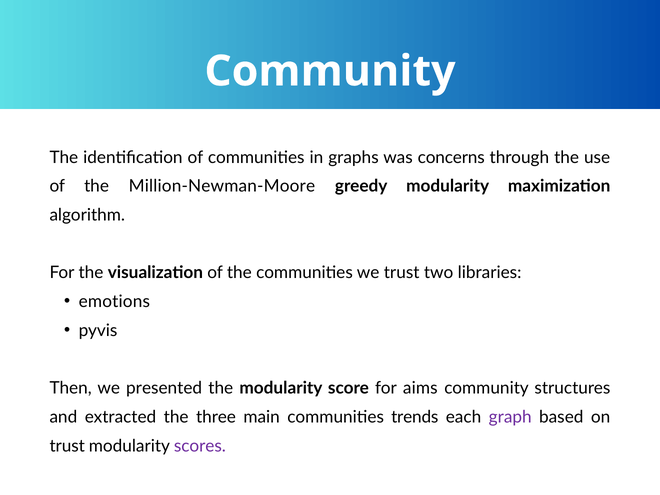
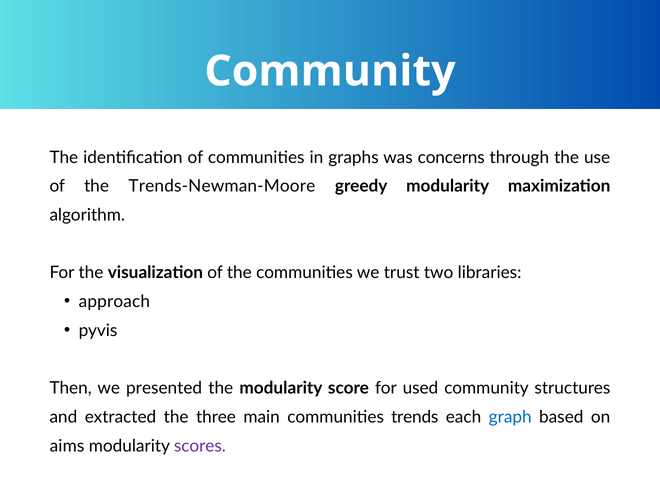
Million-Newman-Moore: Million-Newman-Moore -> Trends-Newman-Moore (222, 186)
emotions: emotions -> approach (114, 302)
aims: aims -> used (420, 388)
graph colour: purple -> blue (510, 417)
trust: trust -> aims (67, 446)
